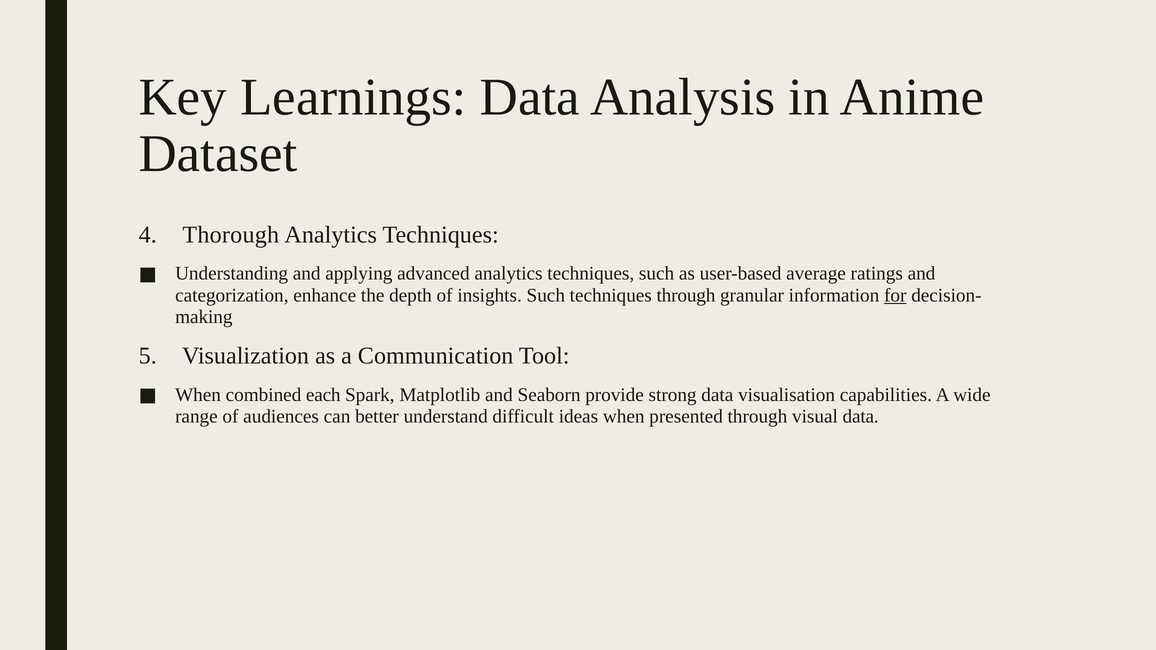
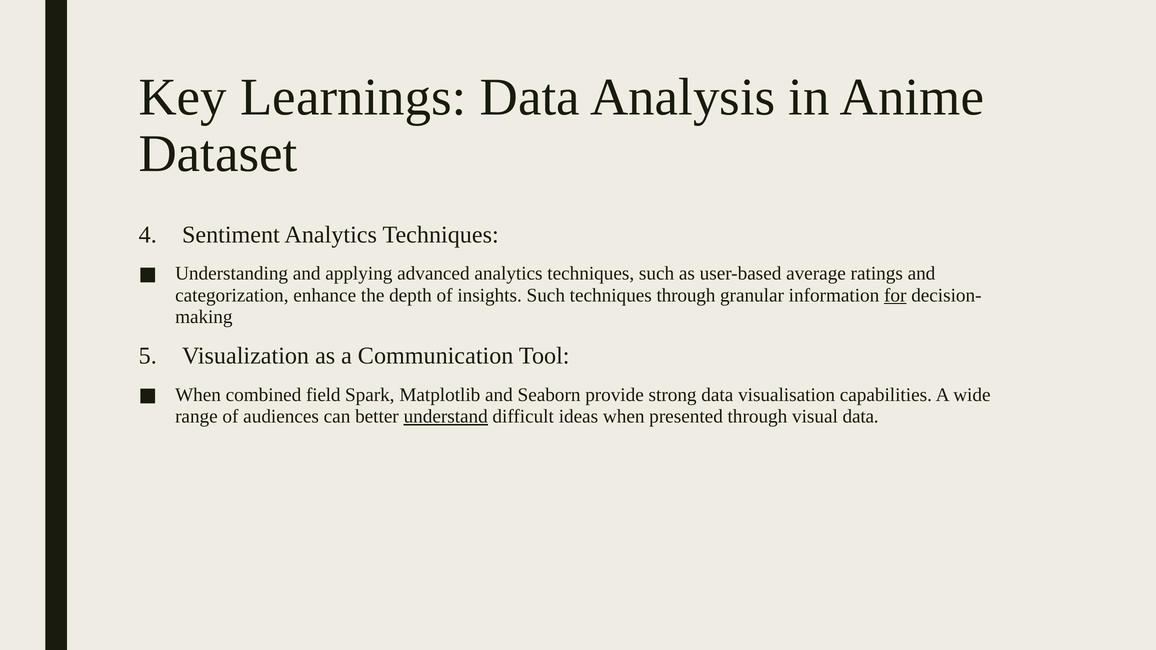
Thorough: Thorough -> Sentiment (231, 235)
each: each -> field (323, 395)
understand underline: none -> present (446, 417)
